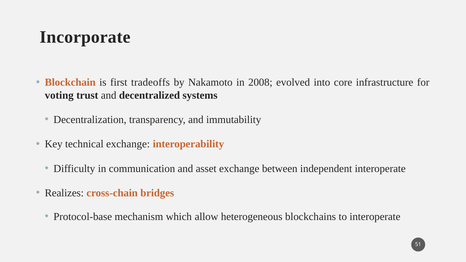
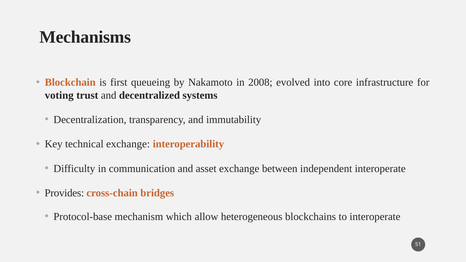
Incorporate: Incorporate -> Mechanisms (85, 37)
tradeoffs: tradeoffs -> queueing (151, 82)
Realizes: Realizes -> Provides (64, 193)
